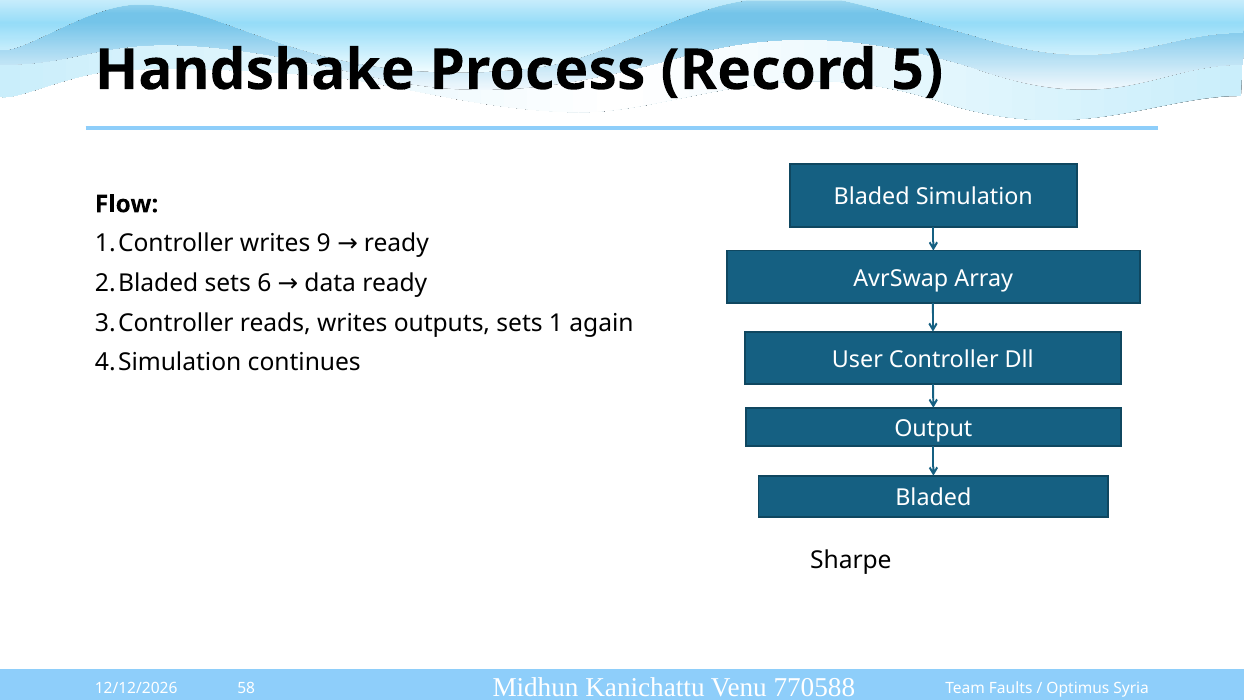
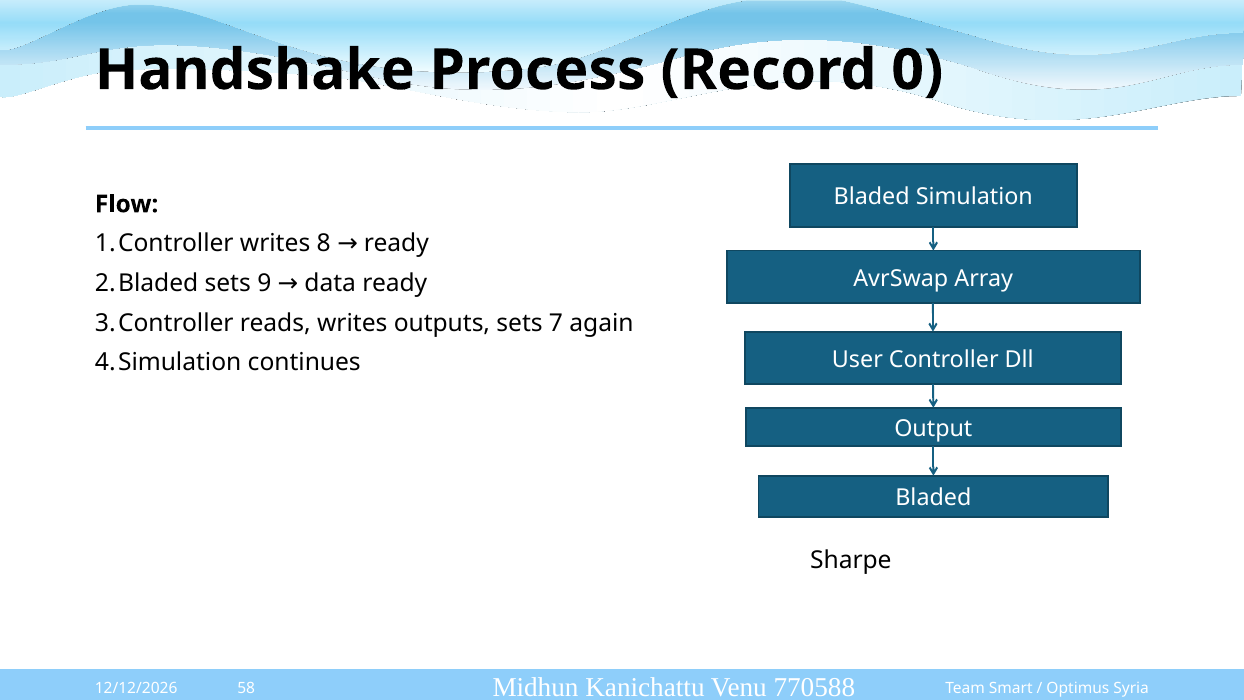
5: 5 -> 0 (917, 70)
9: 9 -> 8 (324, 244)
6: 6 -> 9 (264, 283)
1: 1 -> 7 (556, 323)
Faults: Faults -> Smart (1011, 688)
